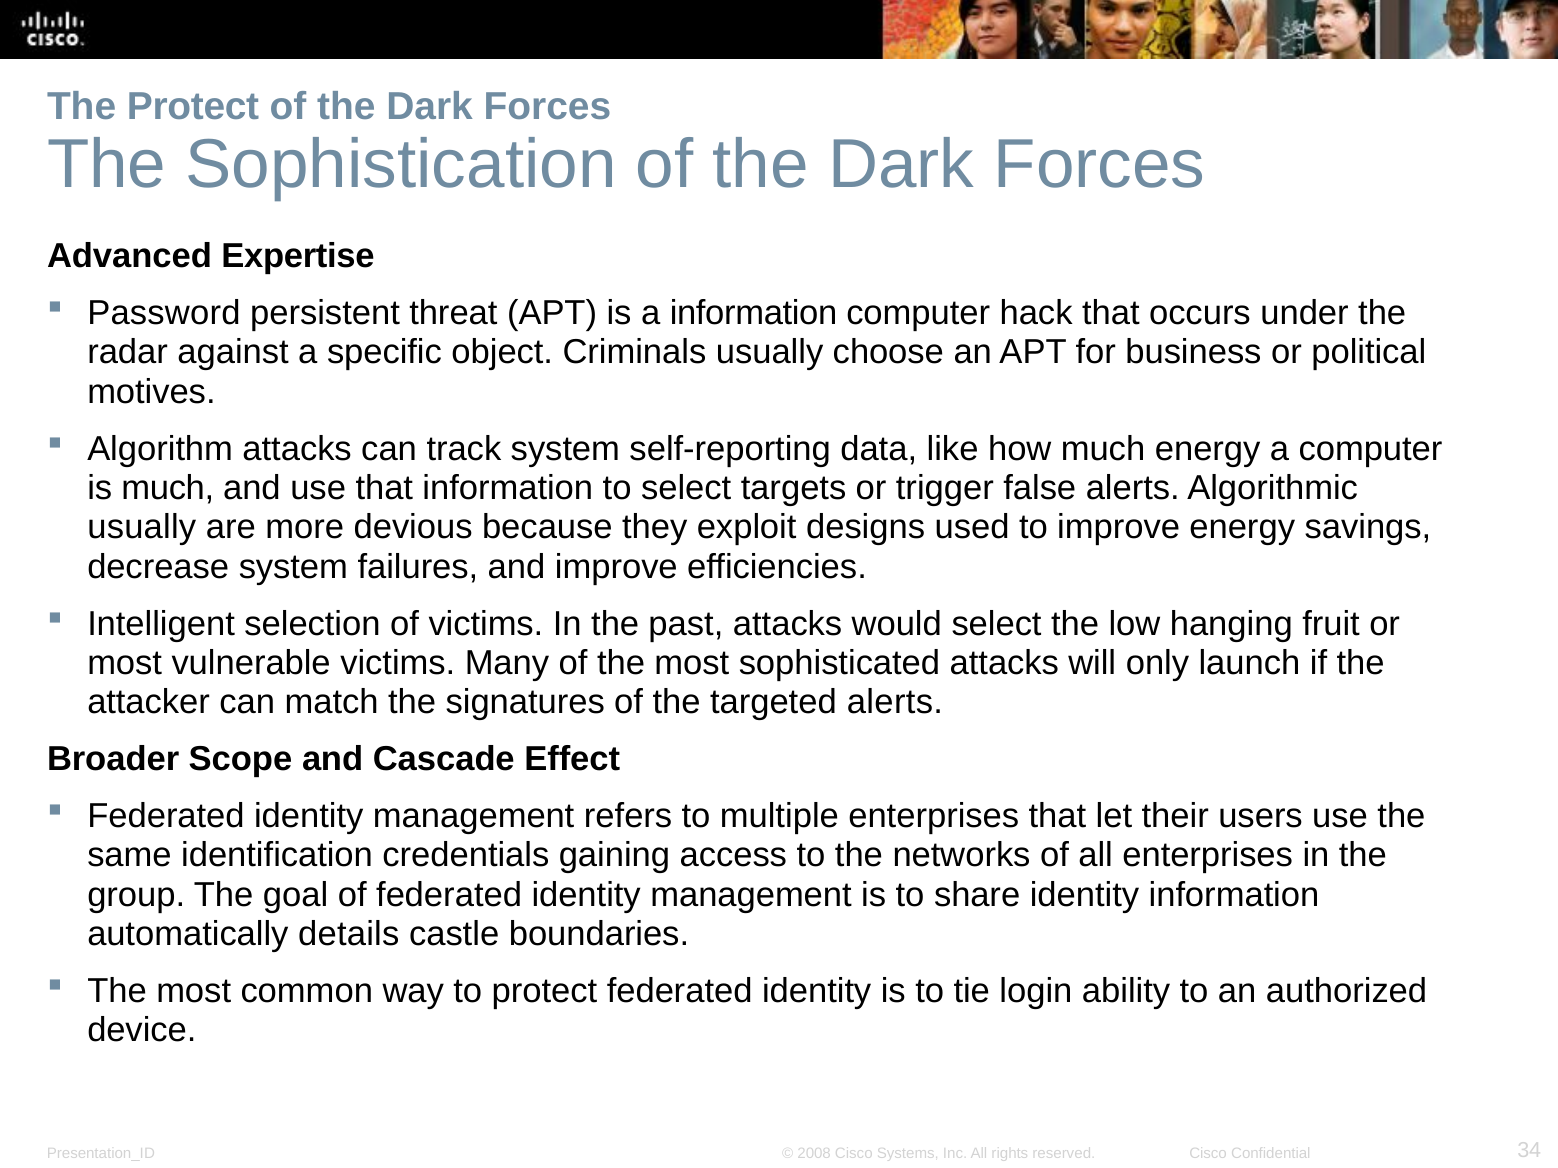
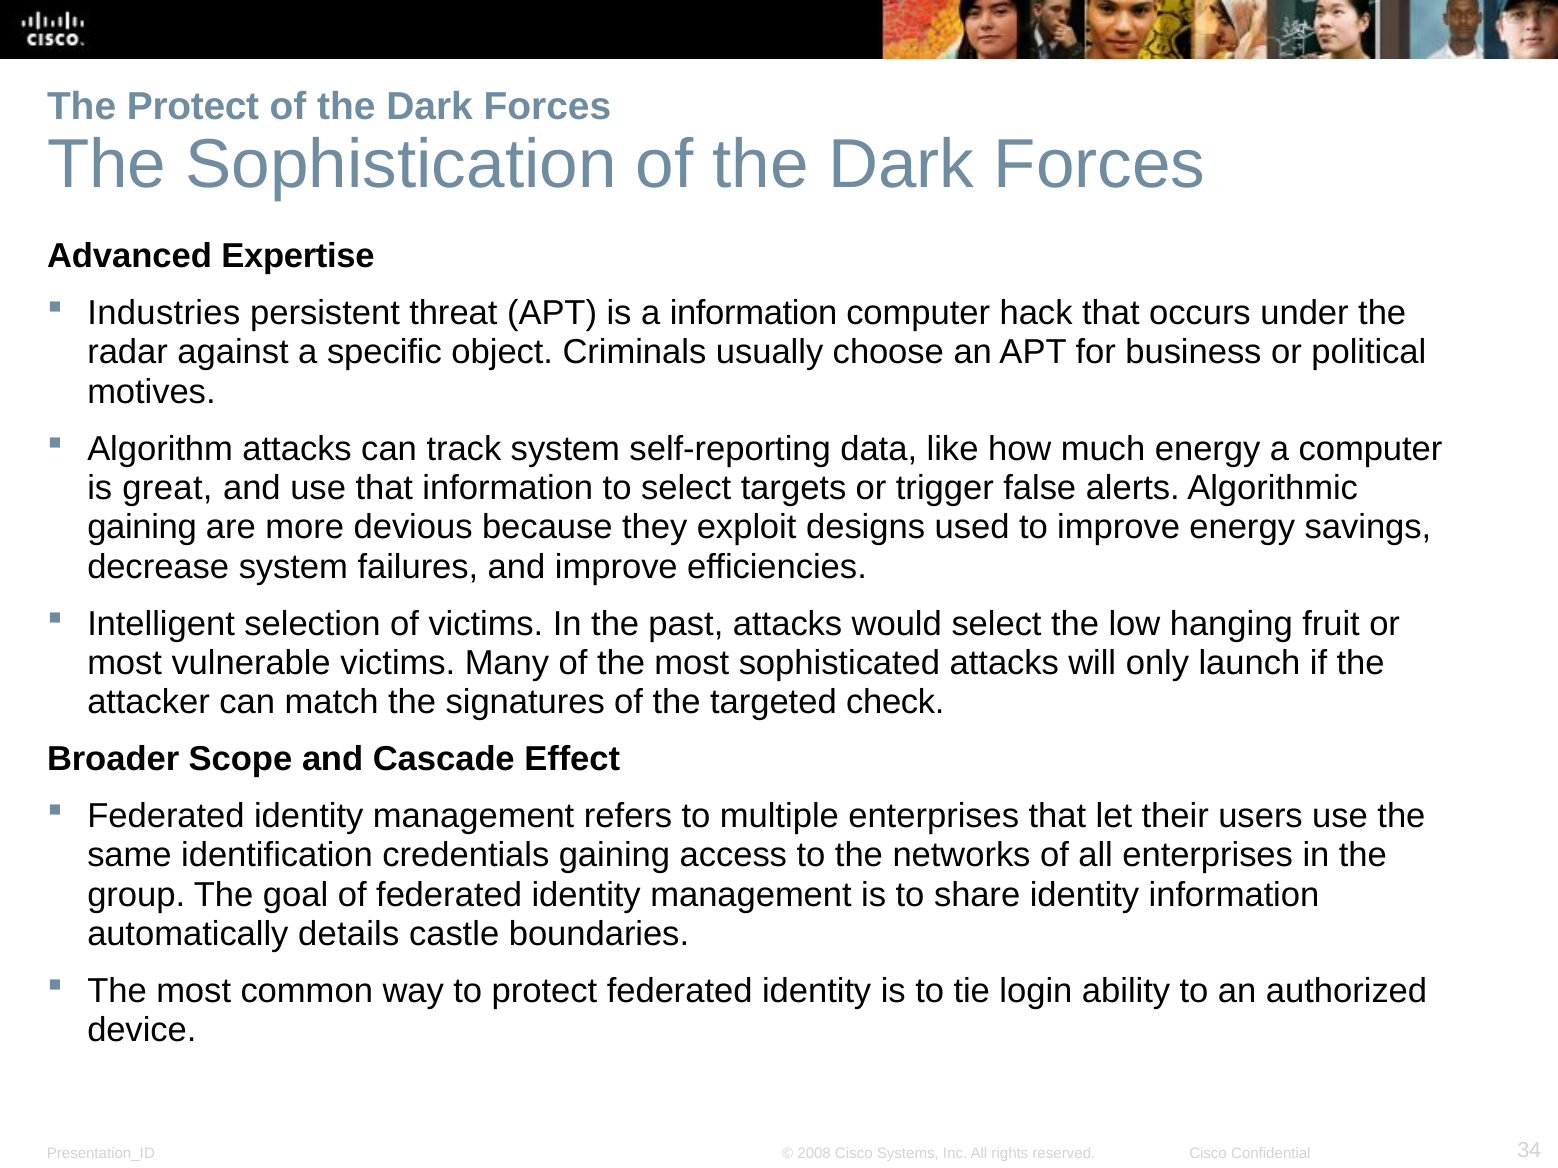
Password: Password -> Industries (164, 313)
is much: much -> great (167, 488)
usually: usually -> gaining (142, 528)
targeted alerts: alerts -> check (895, 703)
